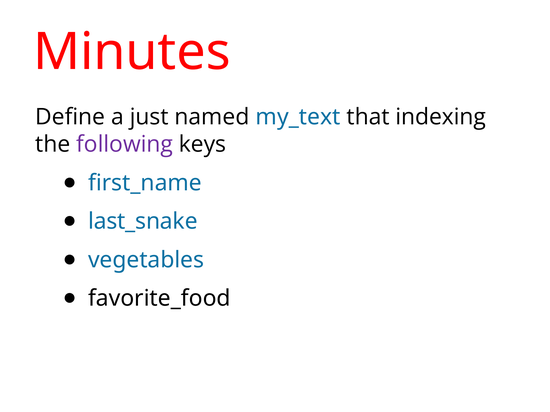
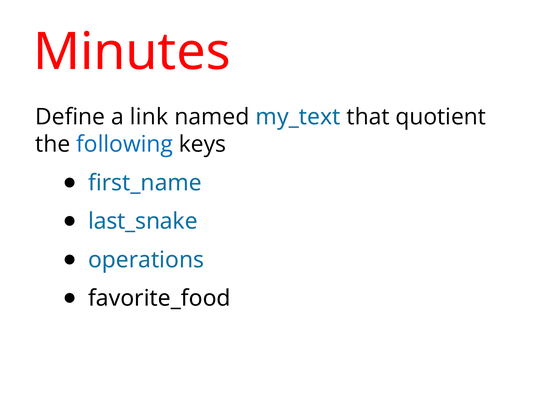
just: just -> link (149, 117)
indexing: indexing -> quotient (441, 117)
following colour: purple -> blue (125, 145)
vegetables: vegetables -> operations (146, 260)
